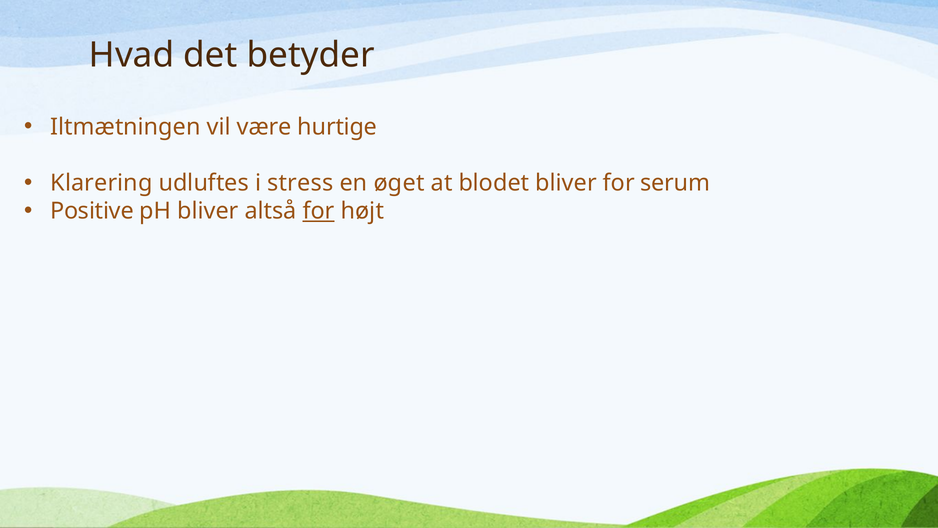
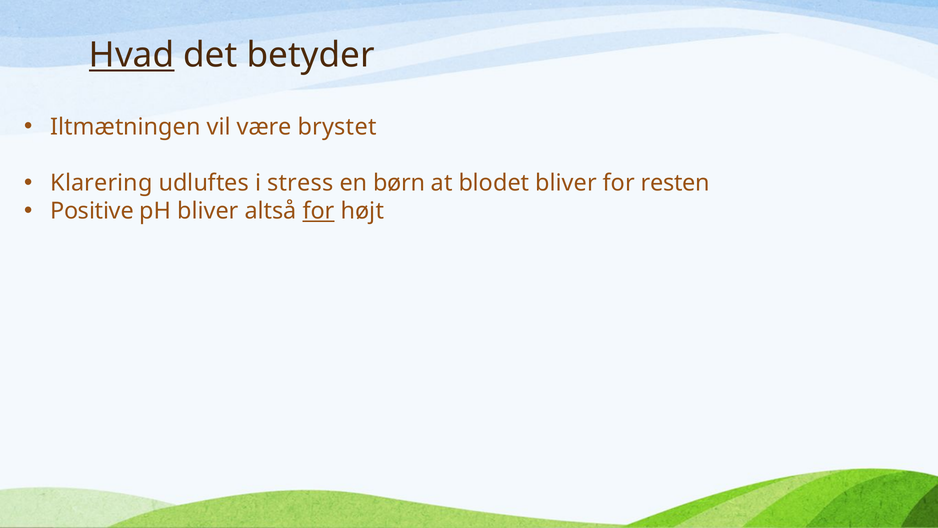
Hvad underline: none -> present (132, 55)
hurtige: hurtige -> brystet (337, 127)
øget: øget -> børn (399, 183)
serum: serum -> resten (675, 183)
